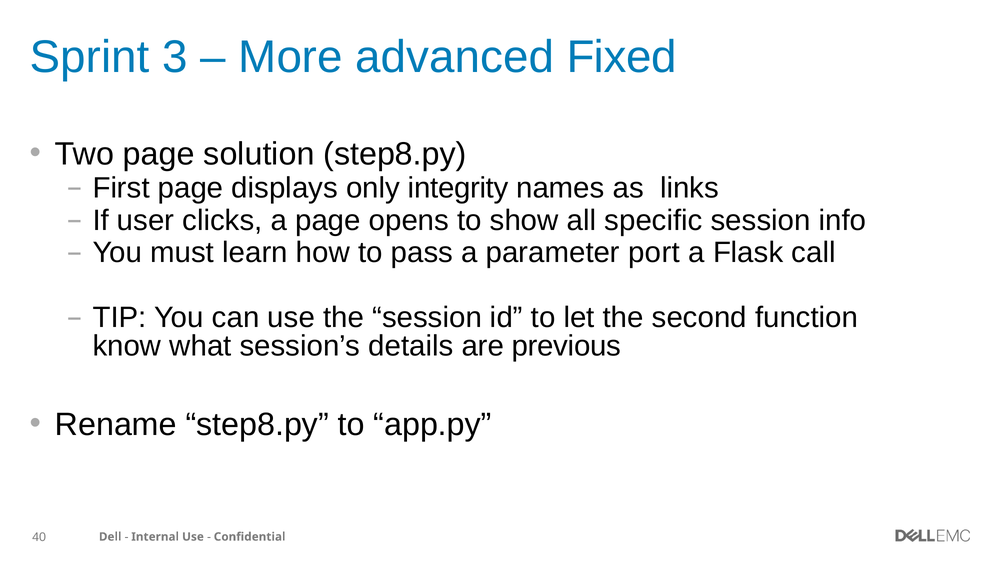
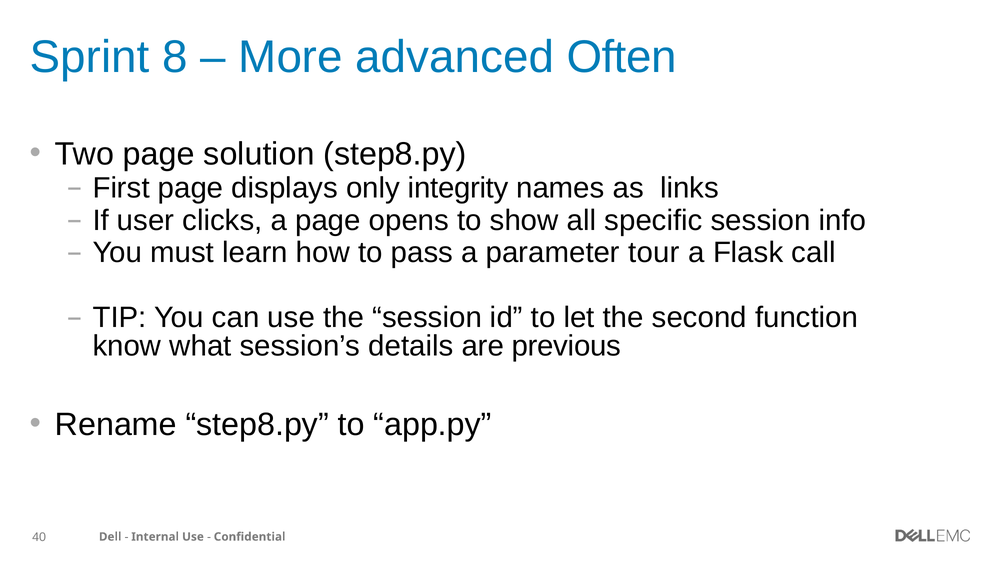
3: 3 -> 8 (175, 57)
Fixed: Fixed -> Often (622, 57)
port: port -> tour (654, 253)
